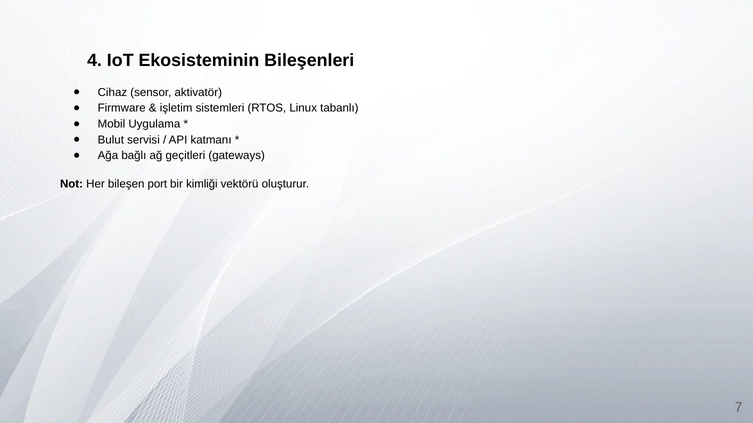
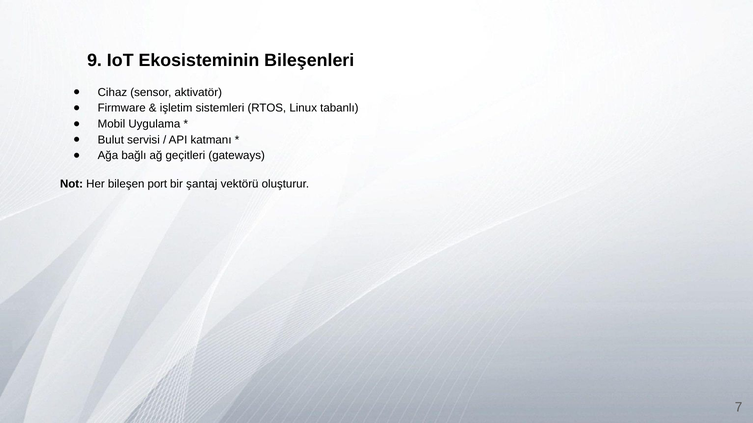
4: 4 -> 9 (95, 61)
kimliği: kimliği -> şantaj (202, 184)
